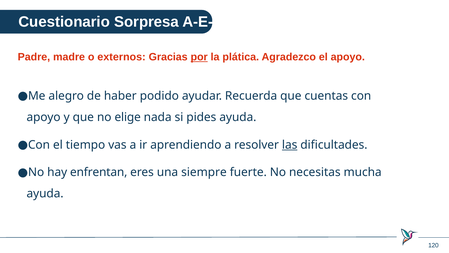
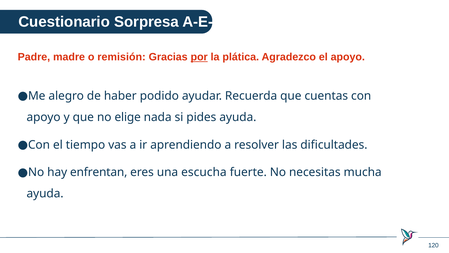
externos: externos -> remisión (122, 57)
las underline: present -> none (290, 145)
siempre: siempre -> escucha (204, 172)
